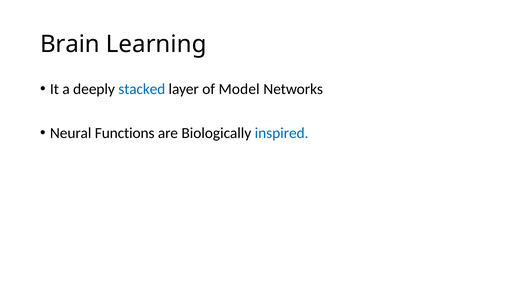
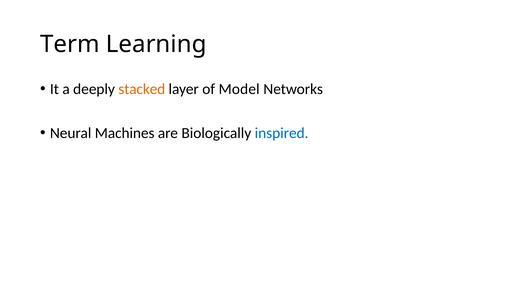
Brain: Brain -> Term (70, 44)
stacked colour: blue -> orange (142, 89)
Functions: Functions -> Machines (125, 133)
